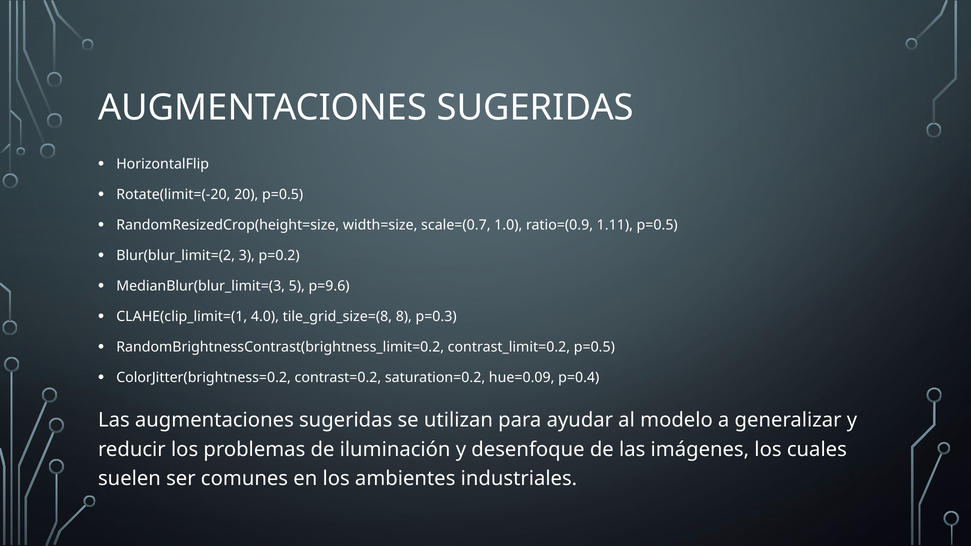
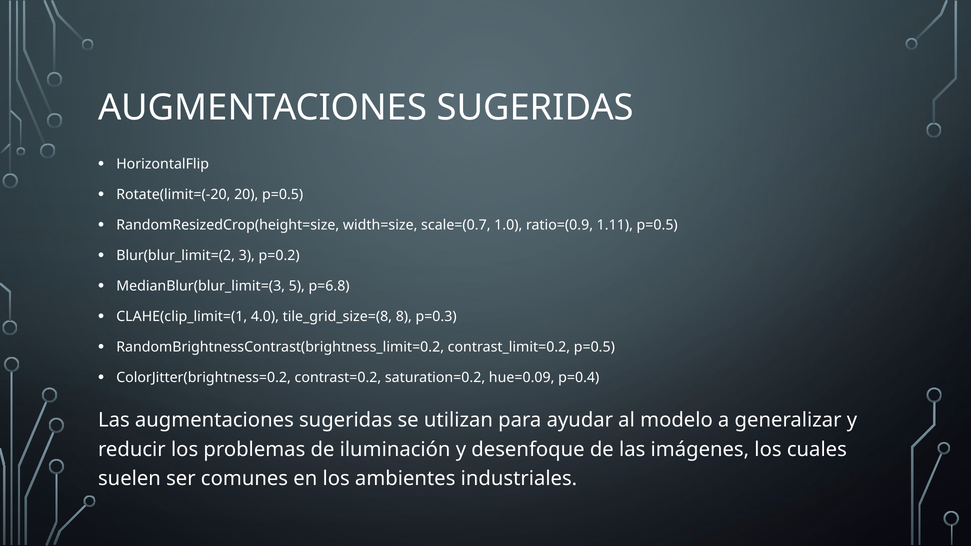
p=9.6: p=9.6 -> p=6.8 (329, 286)
